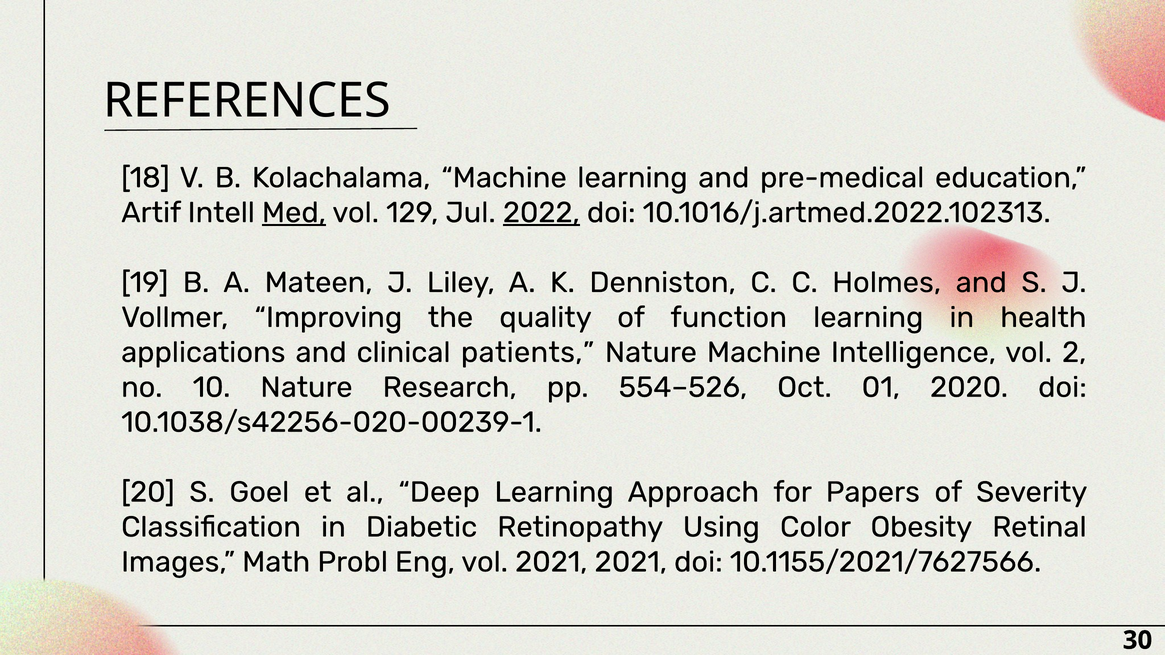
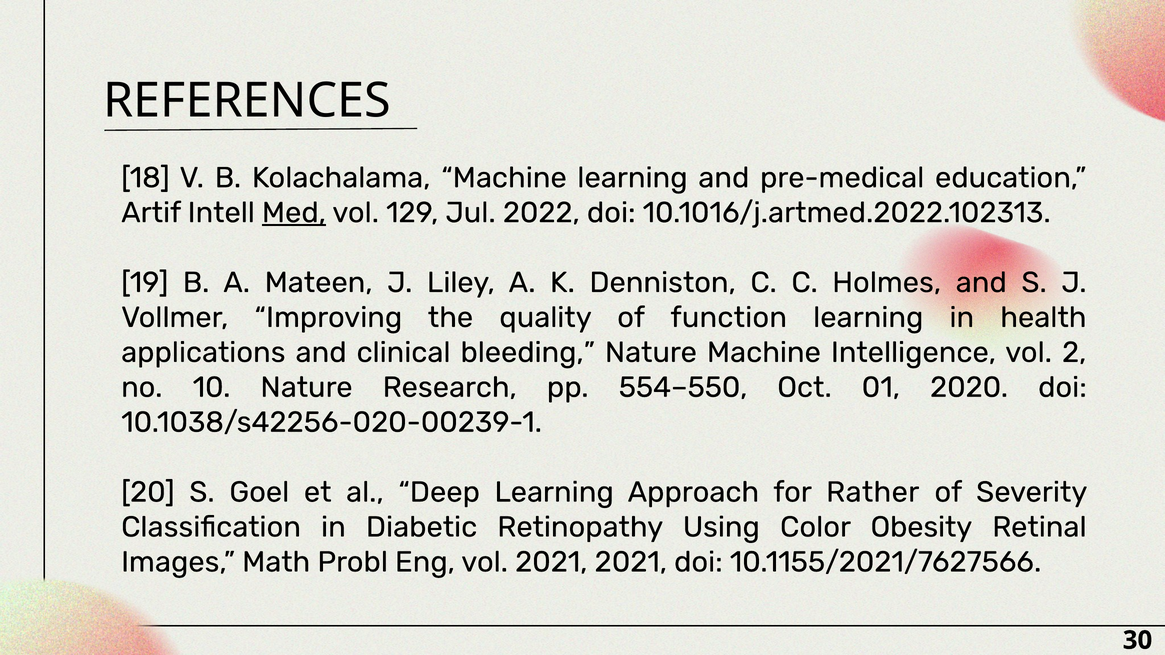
2022 underline: present -> none (541, 213)
patients: patients -> bleeding (528, 353)
554–526: 554–526 -> 554–550 (683, 387)
Papers: Papers -> Rather (873, 492)
